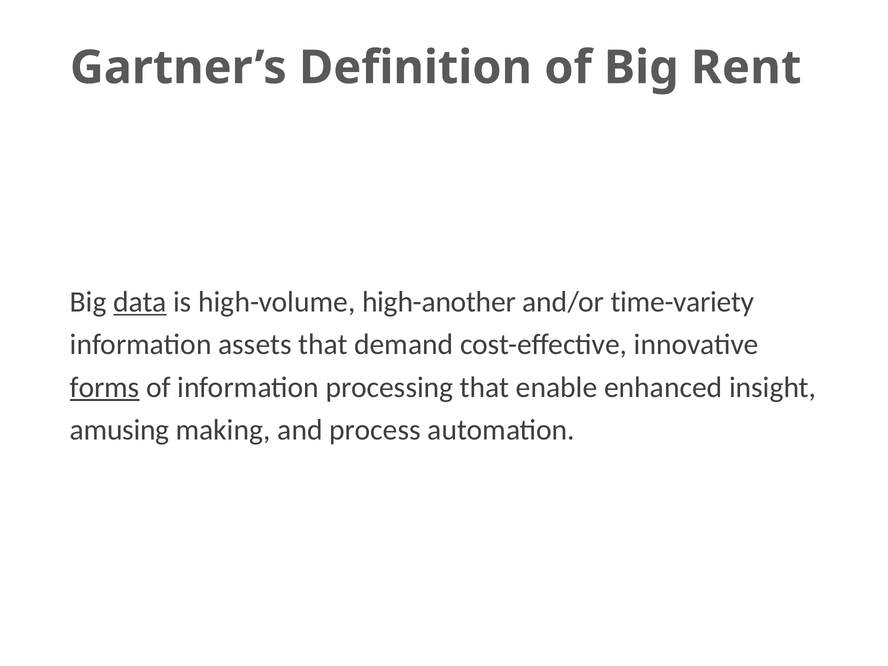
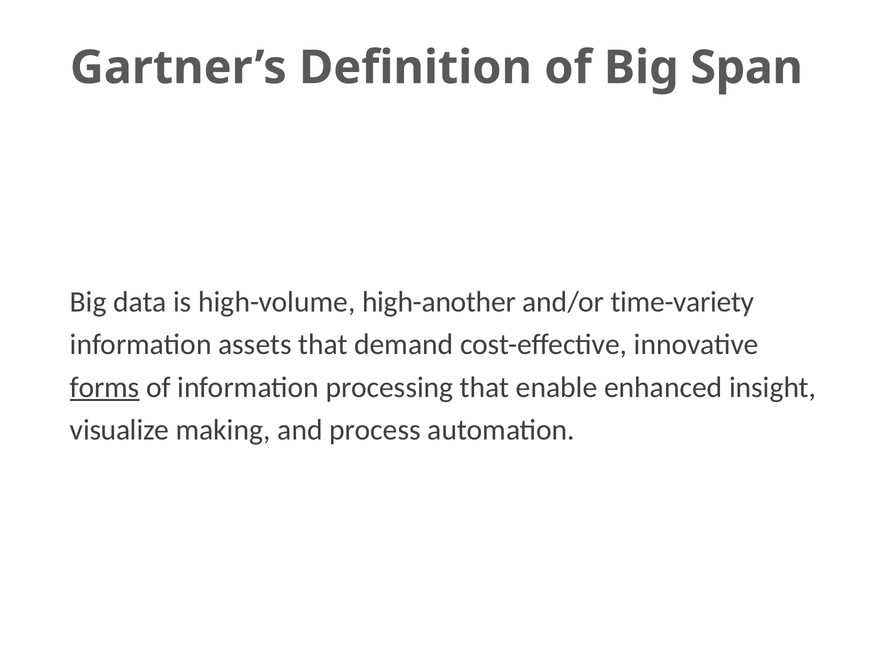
Rent: Rent -> Span (747, 68)
data underline: present -> none (140, 302)
amusing: amusing -> visualize (120, 430)
